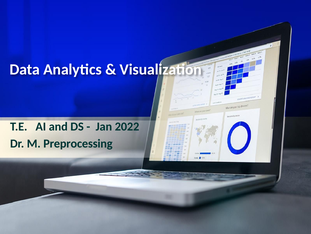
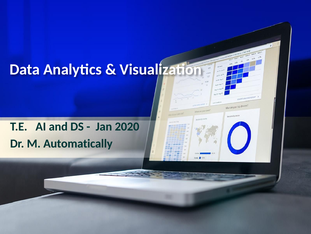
2022: 2022 -> 2020 (127, 126)
Preprocessing: Preprocessing -> Automatically (78, 143)
